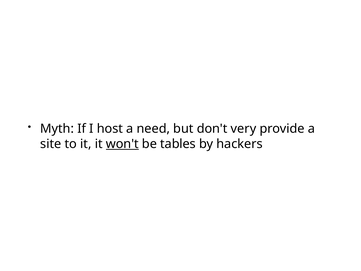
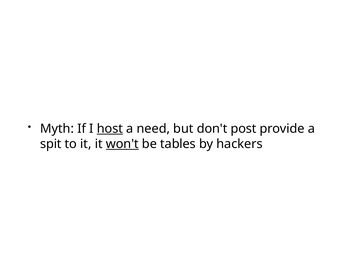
host underline: none -> present (110, 129)
very: very -> post (244, 129)
site: site -> spit (51, 144)
